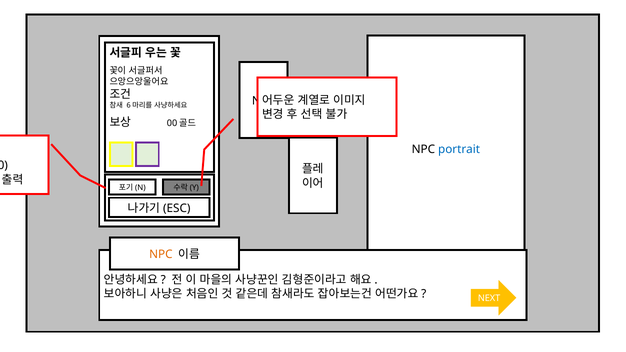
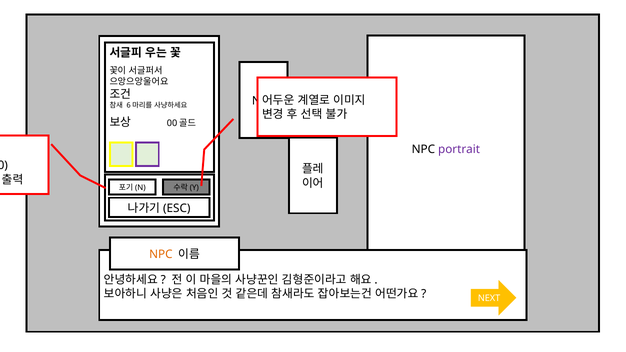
portrait colour: blue -> purple (459, 149)
